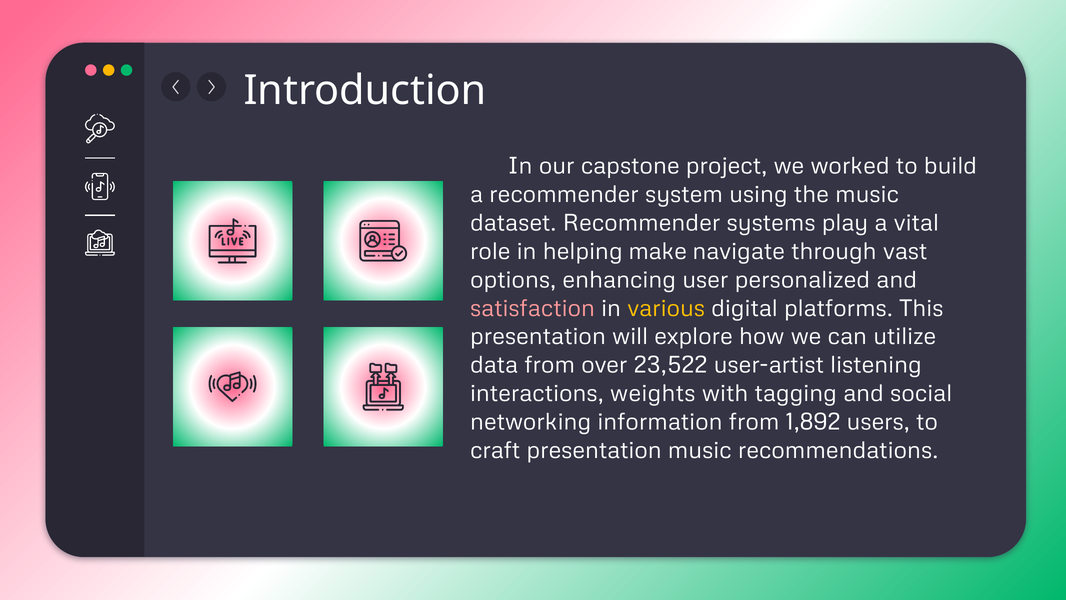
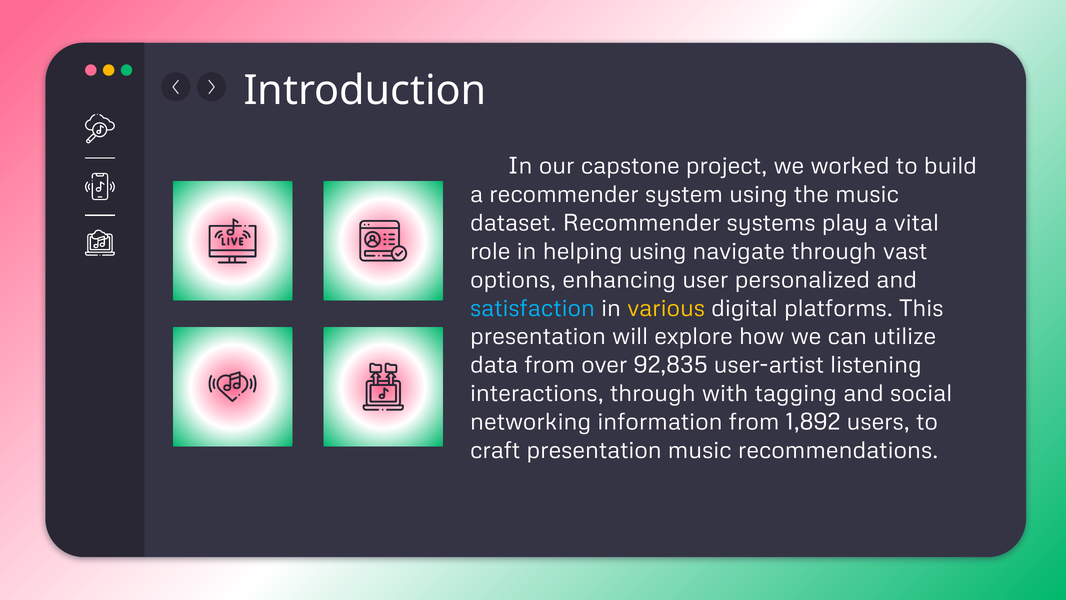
helping make: make -> using (658, 251)
satisfaction colour: pink -> light blue (533, 308)
23,522: 23,522 -> 92,835 (671, 365)
interactions weights: weights -> through (653, 393)
